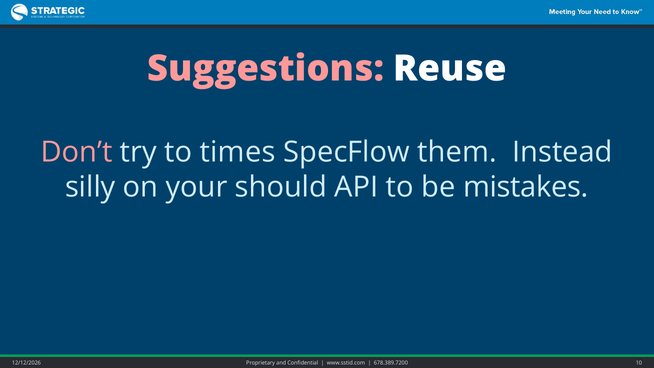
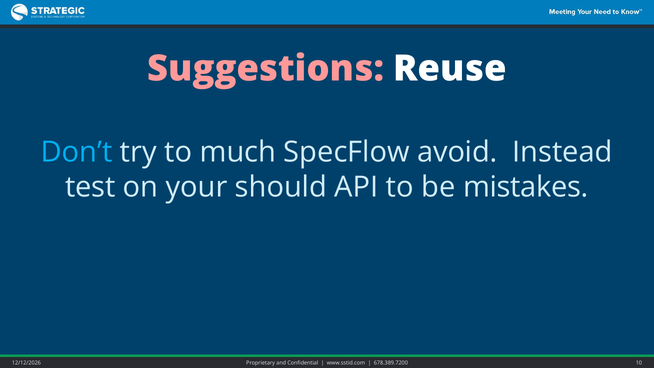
Don’t colour: pink -> light blue (77, 152)
times: times -> much (238, 152)
them: them -> avoid (457, 152)
silly: silly -> test (90, 187)
